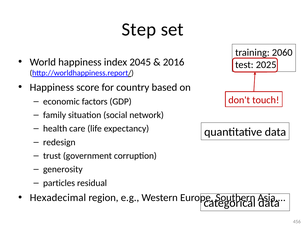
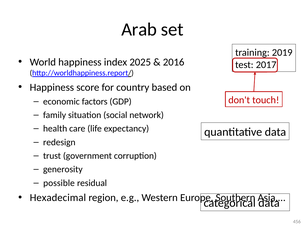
Step: Step -> Arab (139, 30)
2060: 2060 -> 2019 (282, 52)
2045: 2045 -> 2025 (140, 62)
2025: 2025 -> 2017 (266, 65)
particles: particles -> possible (59, 183)
